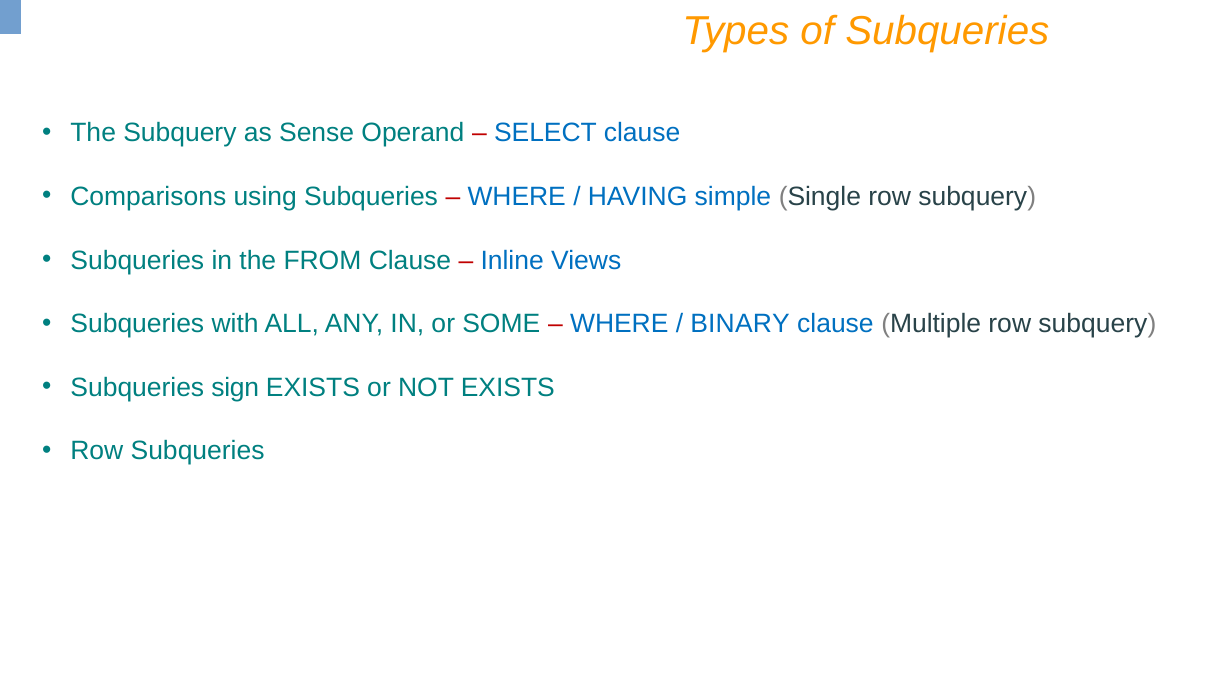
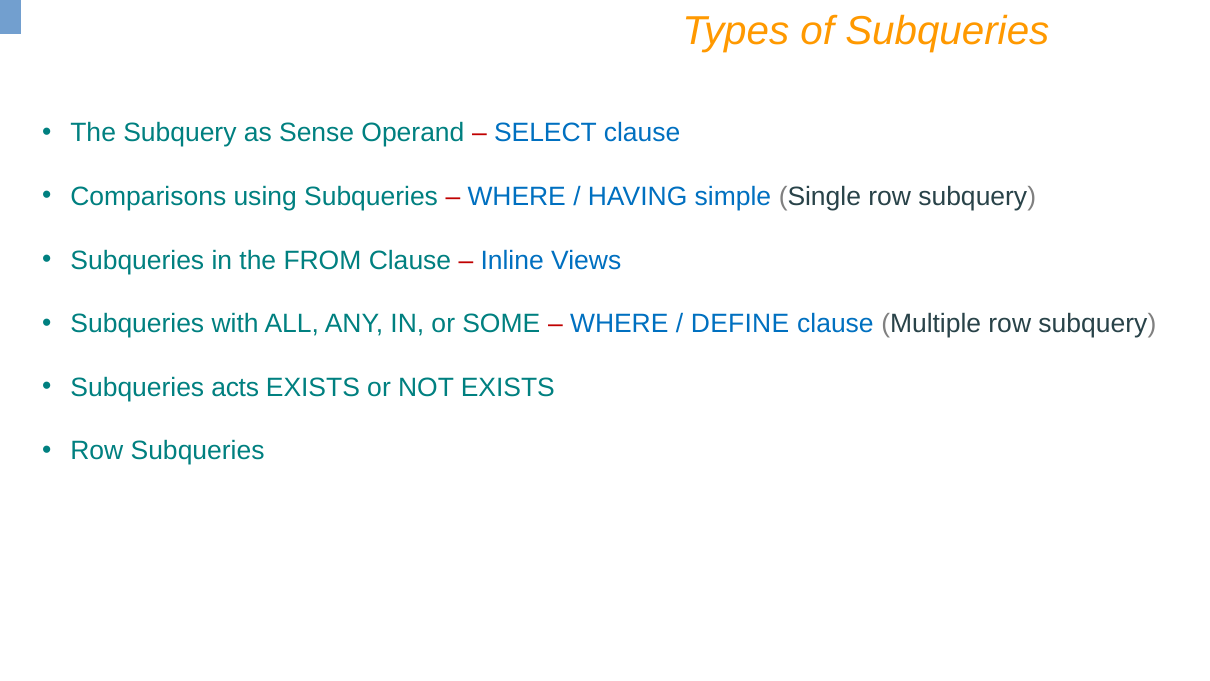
BINARY: BINARY -> DEFINE (740, 324)
sign: sign -> acts (235, 387)
